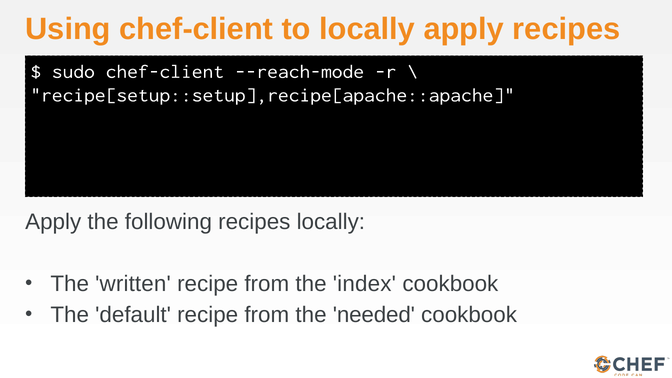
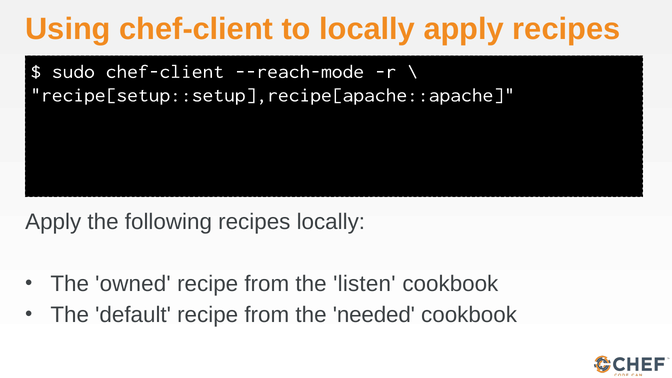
written: written -> owned (133, 284)
index: index -> listen (364, 284)
